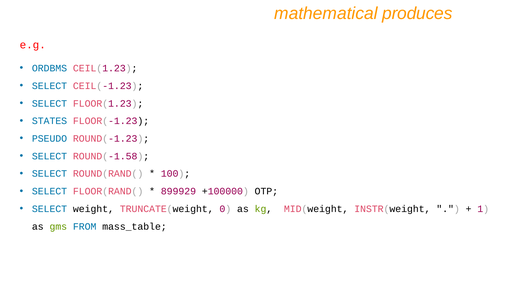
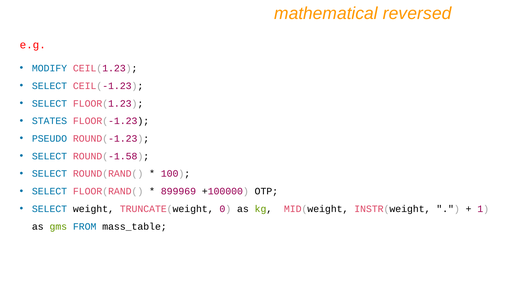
produces: produces -> reversed (417, 14)
ORDBMS: ORDBMS -> MODIFY (50, 68)
899929: 899929 -> 899969 (178, 191)
